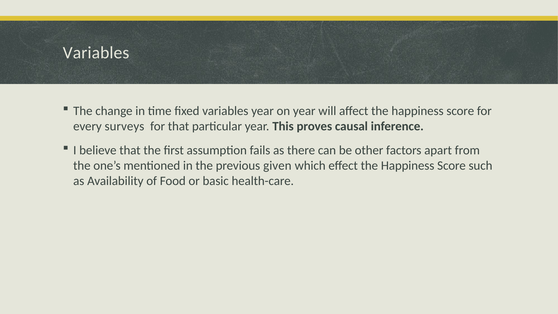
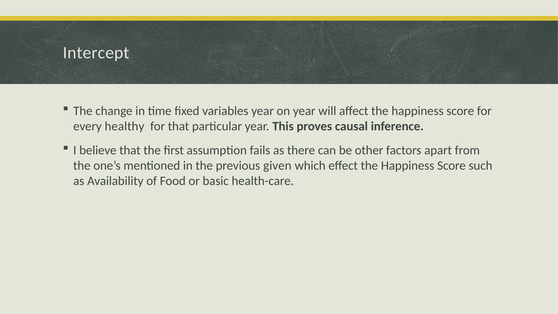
Variables: Variables -> Intercept (96, 53)
surveys: surveys -> healthy (124, 126)
